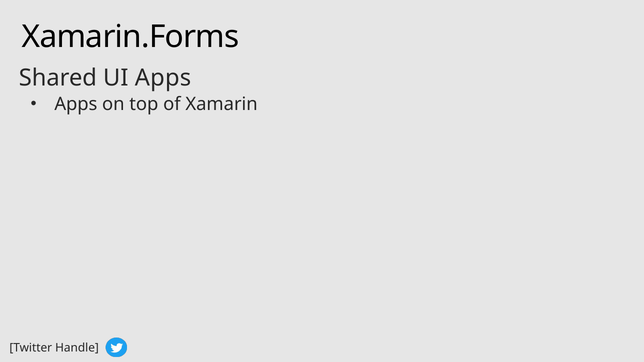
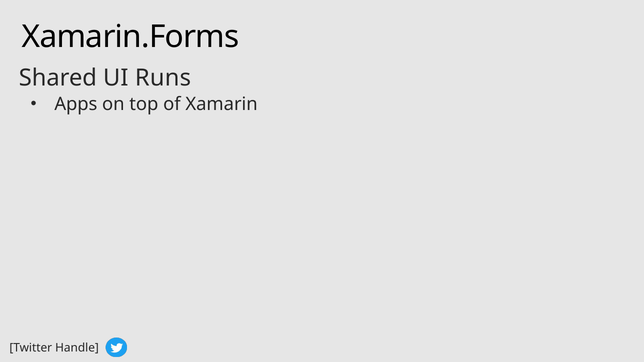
UI Apps: Apps -> Runs (163, 78)
